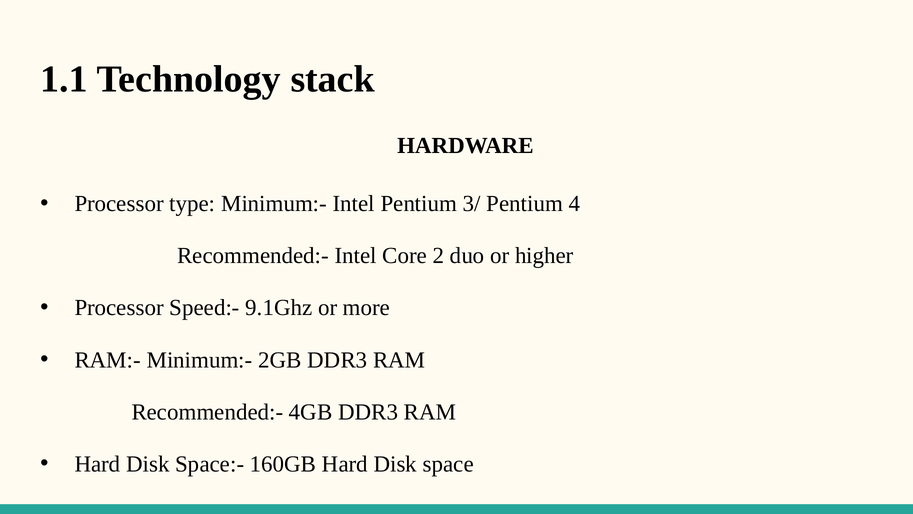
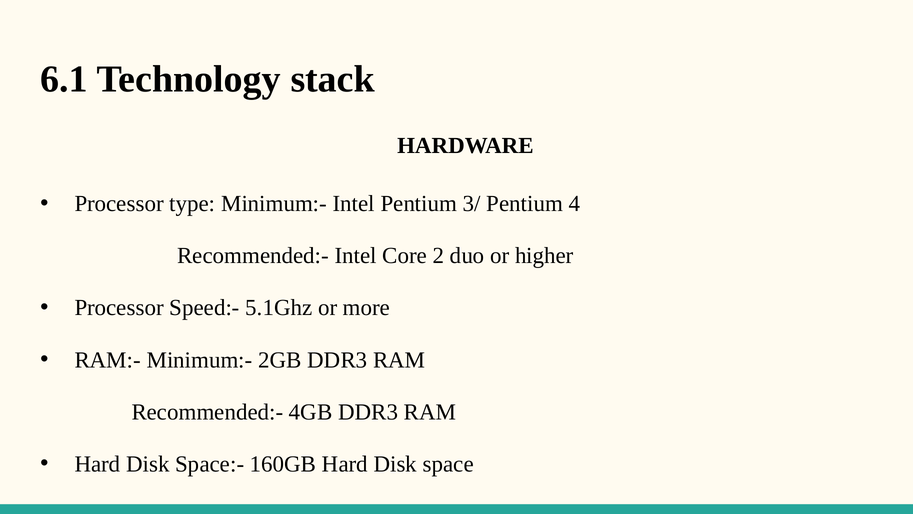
1.1: 1.1 -> 6.1 (64, 79)
9.1Ghz: 9.1Ghz -> 5.1Ghz (279, 308)
